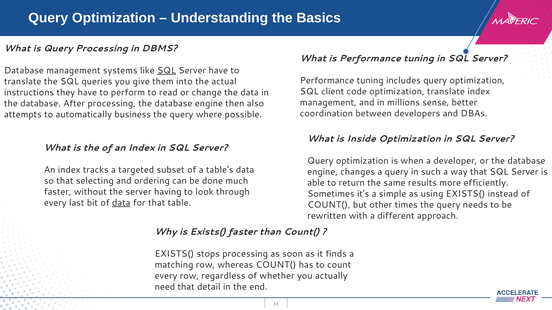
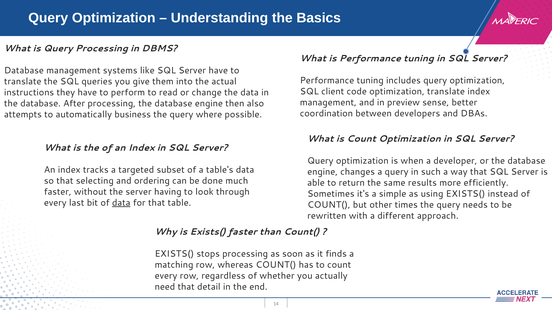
SQL underline: present -> none (167, 70)
millions: millions -> preview (403, 103)
is Inside: Inside -> Count (361, 139)
